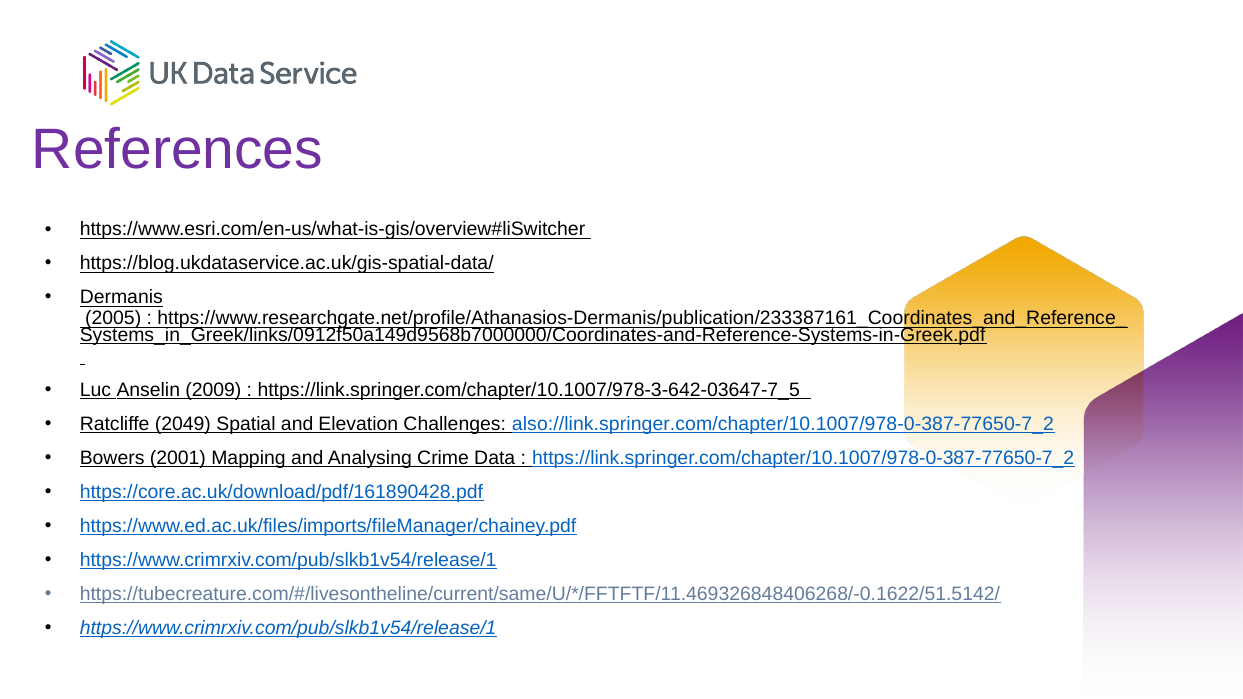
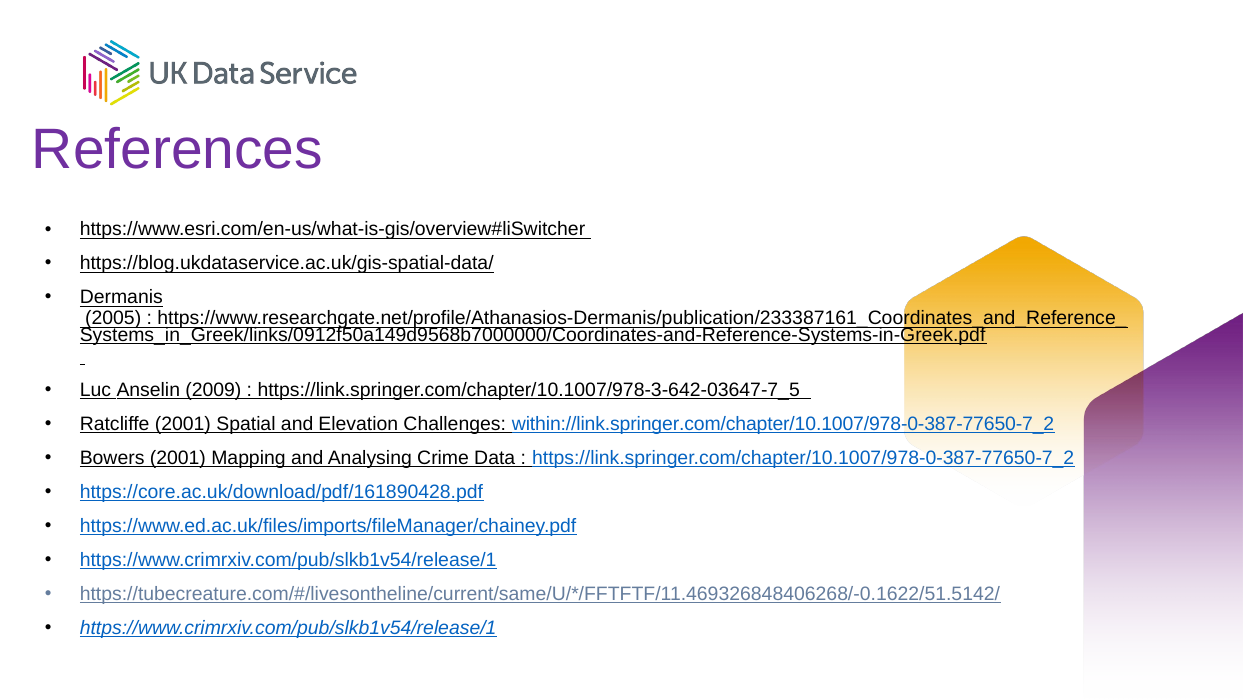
Ratcliffe 2049: 2049 -> 2001 (183, 424)
also://link.springer.com/chapter/10.1007/978-0-387-77650-7_2: also://link.springer.com/chapter/10.1007/978-0-387-77650-7_2 -> within://link.springer.com/chapter/10.1007/978-0-387-77650-7_2 (783, 424)
